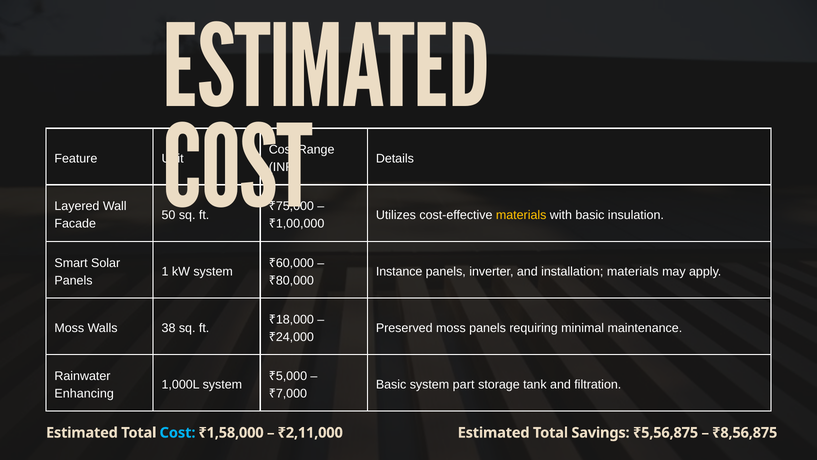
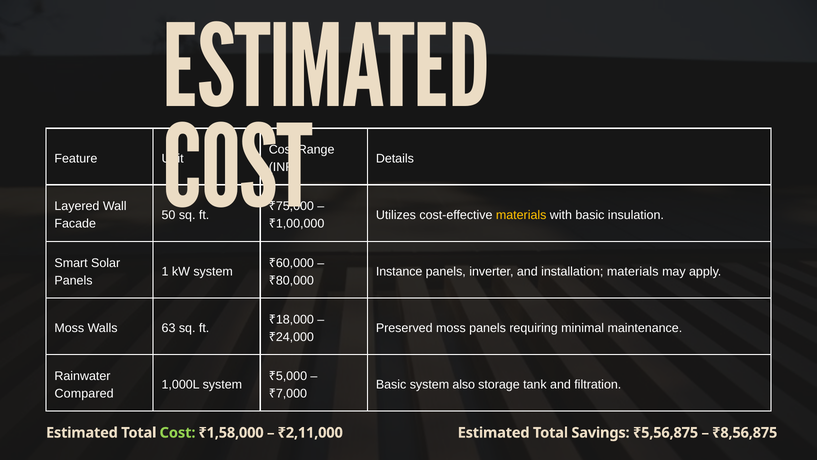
38: 38 -> 63 (169, 328)
part: part -> also (464, 384)
Enhancing: Enhancing -> Compared (84, 393)
Cost colour: light blue -> light green (178, 432)
